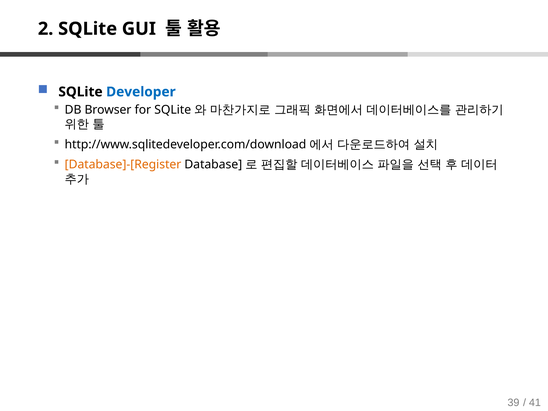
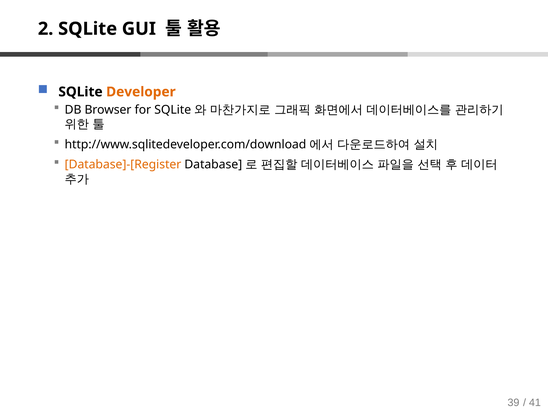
Developer colour: blue -> orange (141, 92)
